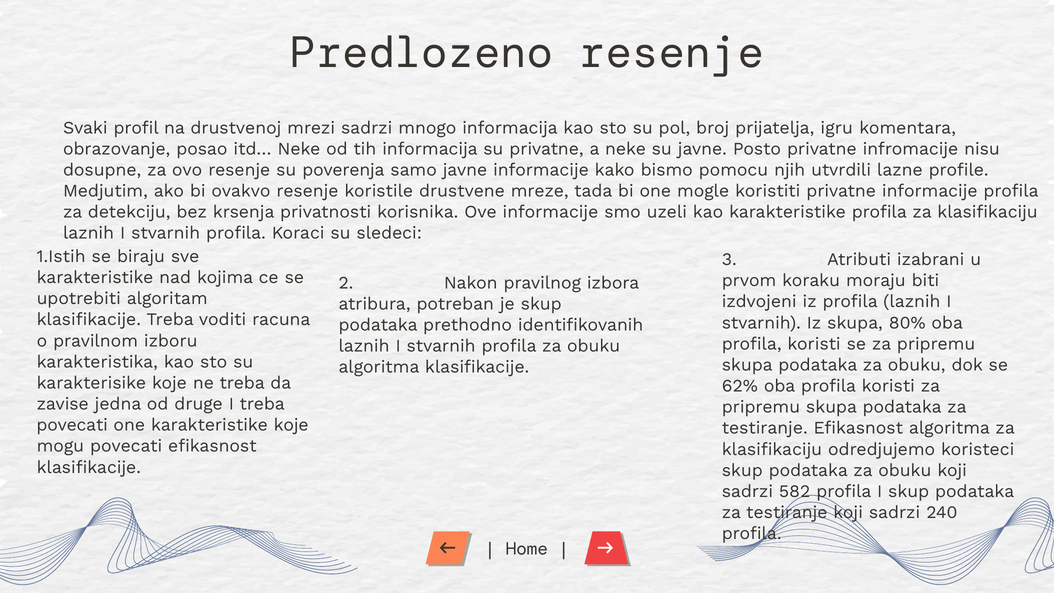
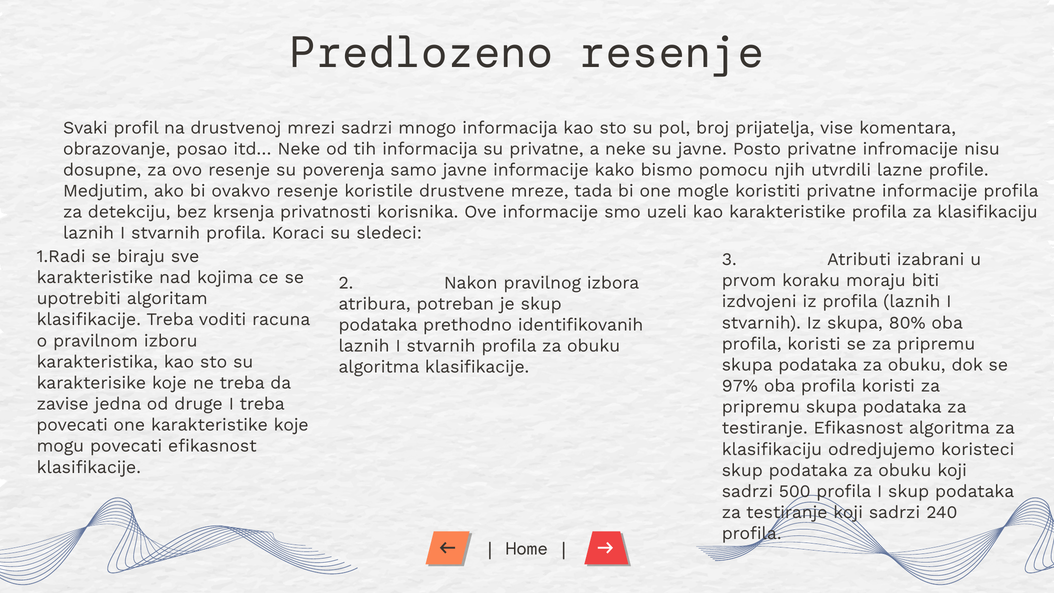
igru: igru -> vise (837, 128)
1.Istih: 1.Istih -> 1.Radi (61, 256)
62%: 62% -> 97% (740, 386)
582: 582 -> 500 (795, 491)
